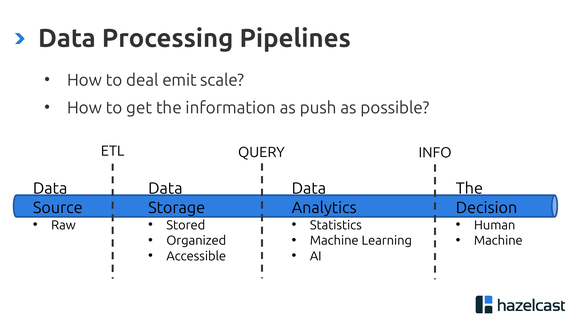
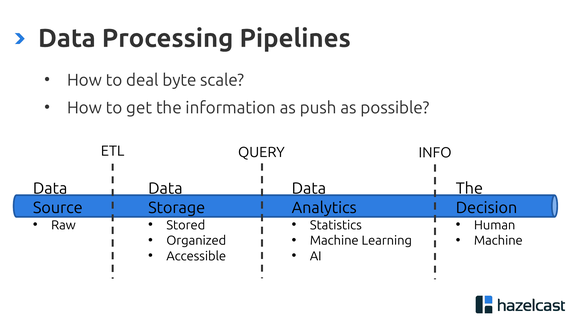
emit: emit -> byte (180, 80)
